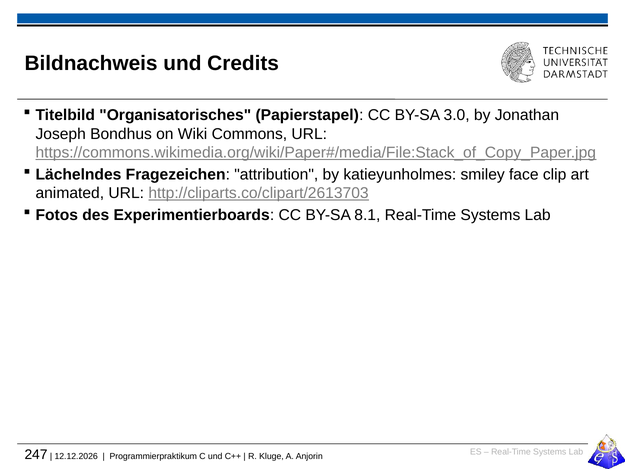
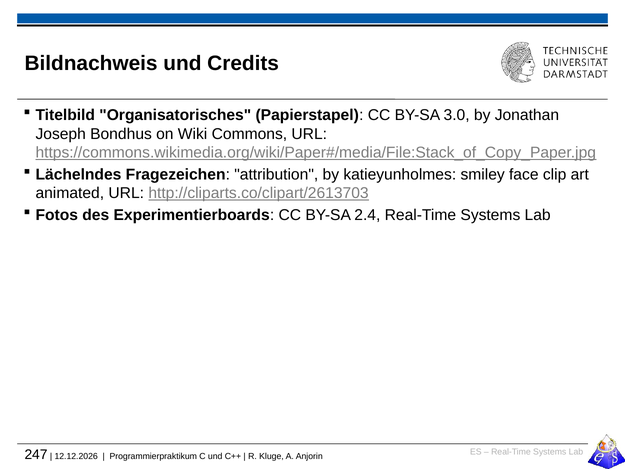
8.1: 8.1 -> 2.4 (367, 215)
